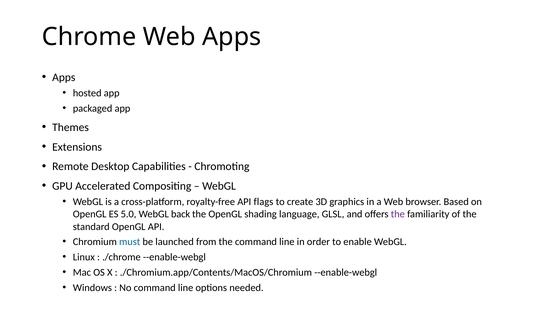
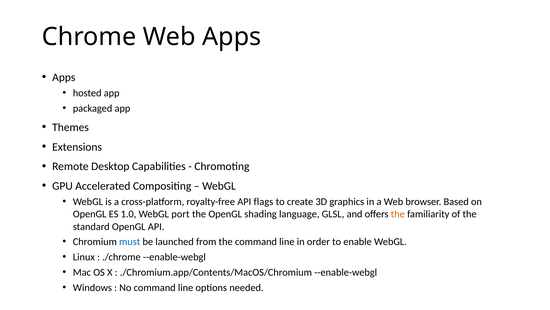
5.0: 5.0 -> 1.0 (129, 214)
back: back -> port (180, 214)
the colour: purple -> orange (398, 214)
